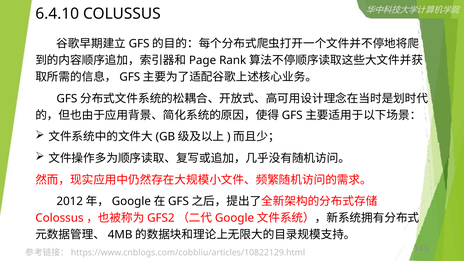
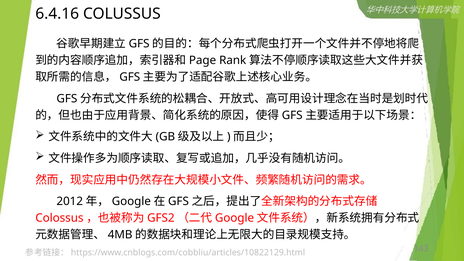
6.4.10: 6.4.10 -> 6.4.16 (57, 14)
